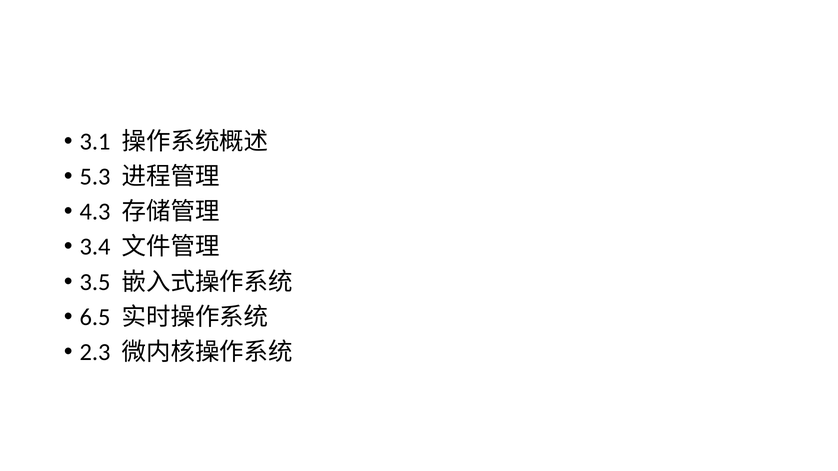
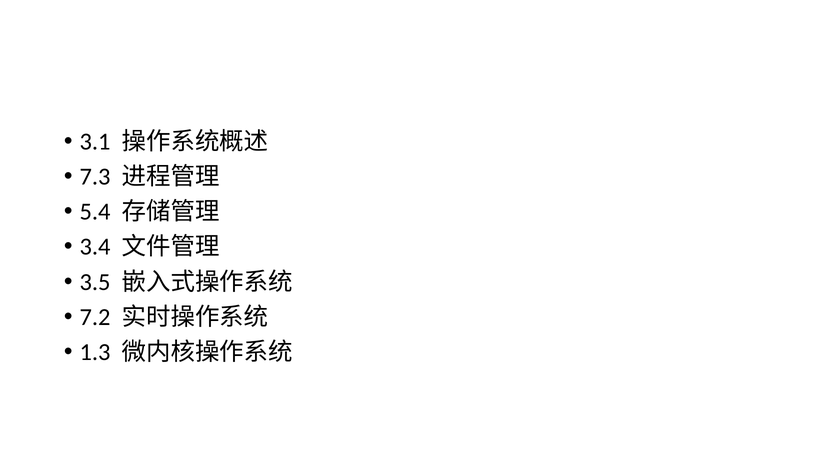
5.3: 5.3 -> 7.3 (95, 177)
4.3: 4.3 -> 5.4 (95, 212)
6.5: 6.5 -> 7.2 (95, 317)
2.3: 2.3 -> 1.3 (95, 353)
